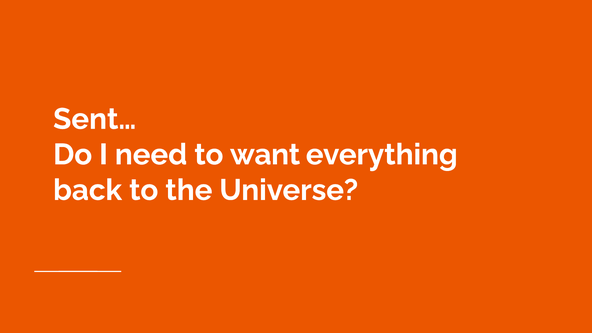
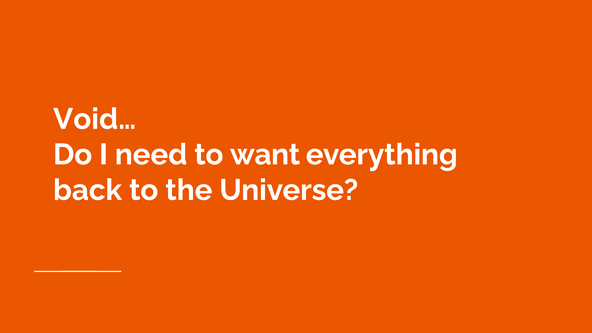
Sent…: Sent… -> Void… (95, 119)
